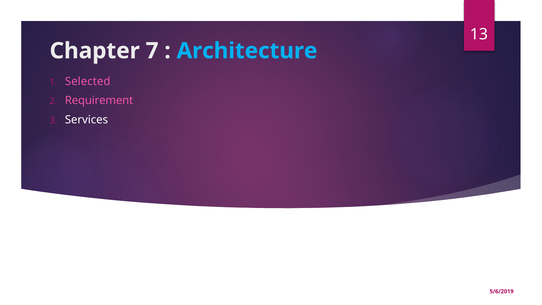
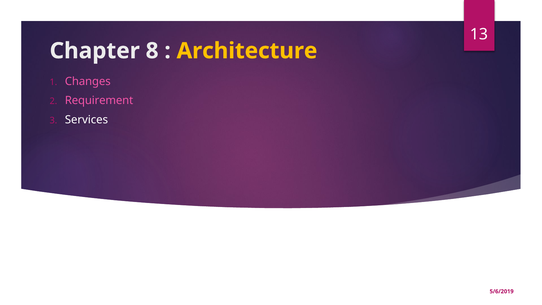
7: 7 -> 8 (152, 51)
Architecture colour: light blue -> yellow (247, 51)
Selected: Selected -> Changes (88, 81)
